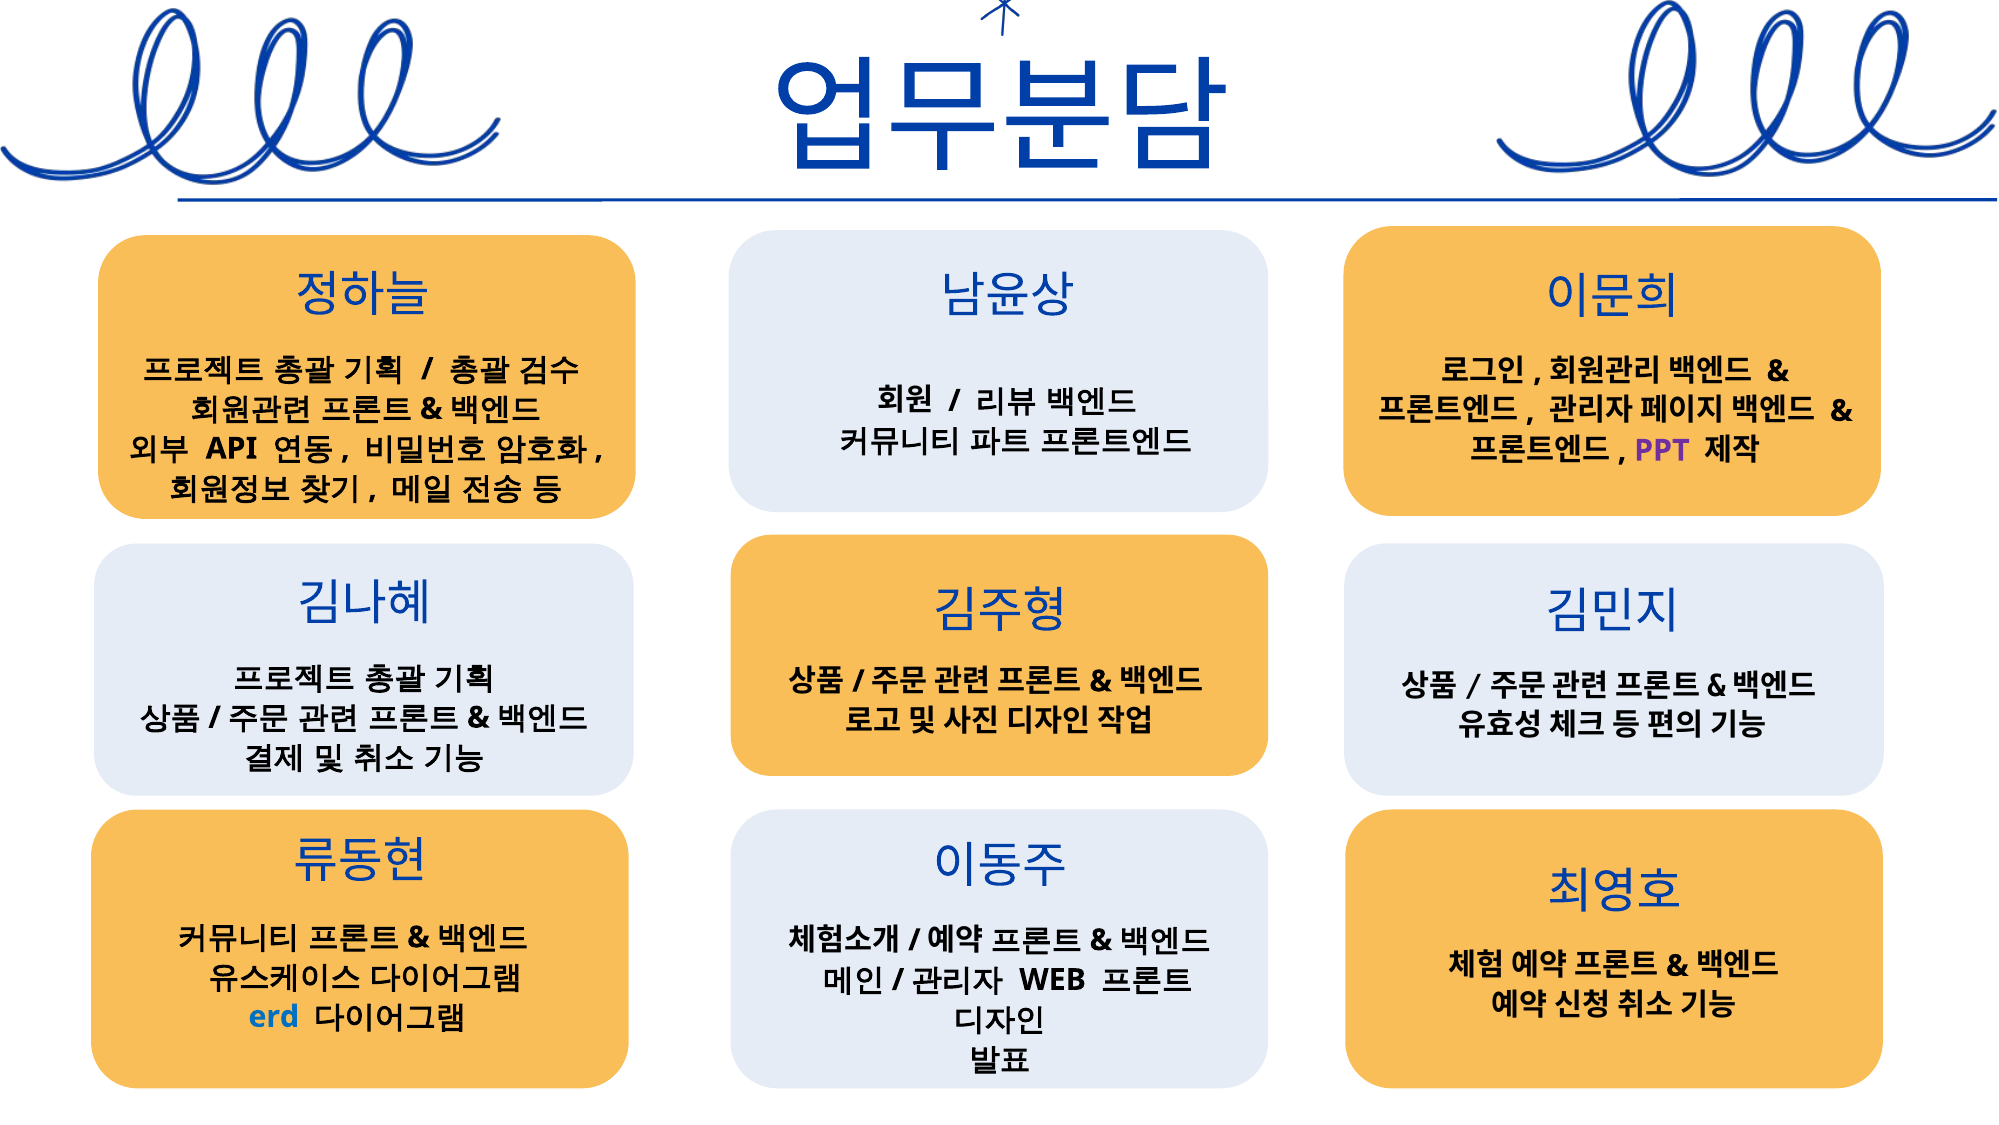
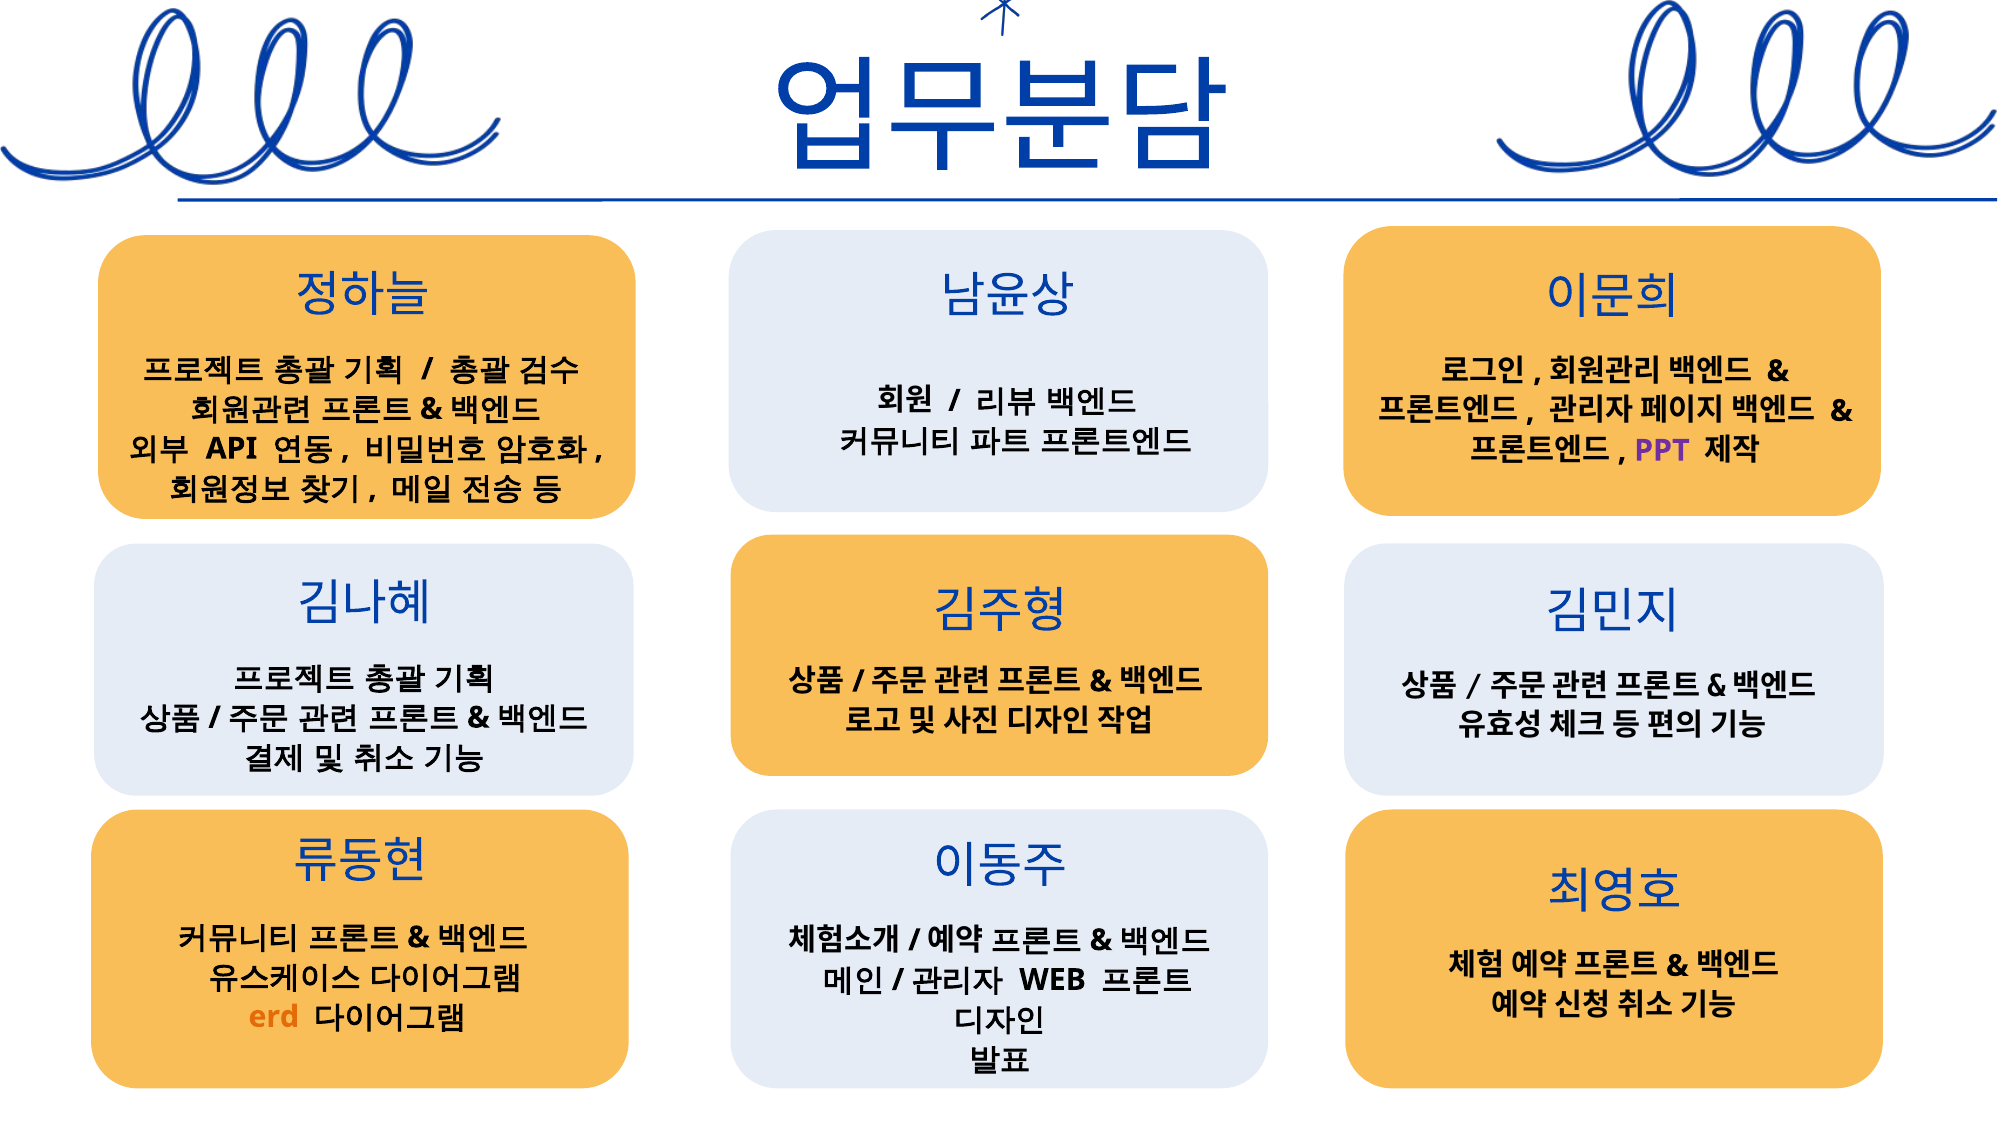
erd colour: blue -> orange (274, 1016)
